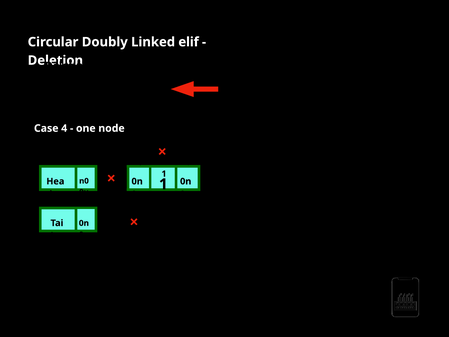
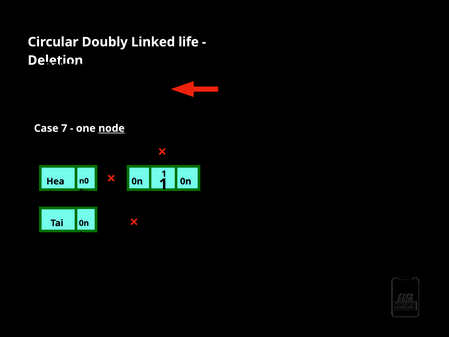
elif: elif -> life (189, 42)
4: 4 -> 7 (64, 128)
node underline: none -> present (111, 128)
